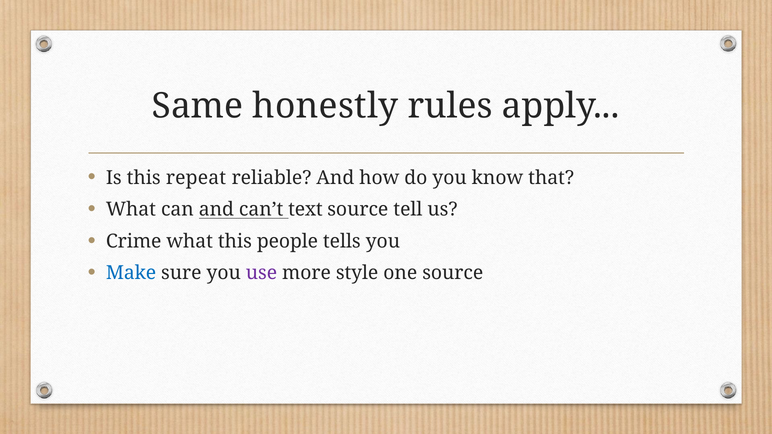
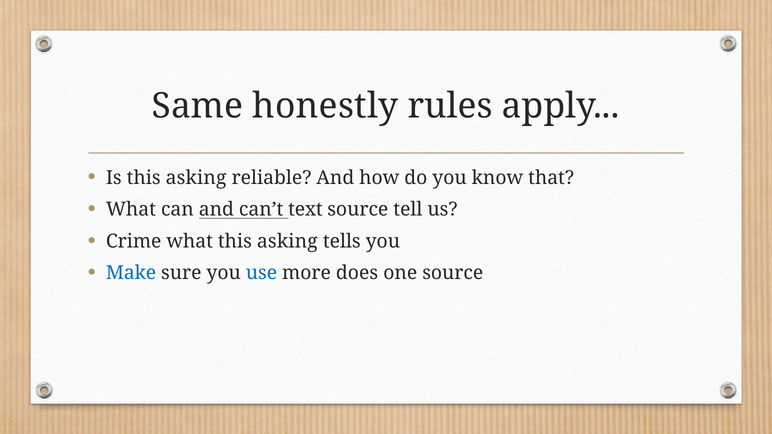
Is this repeat: repeat -> asking (196, 178)
what this people: people -> asking (287, 241)
use colour: purple -> blue (261, 273)
style: style -> does (357, 273)
